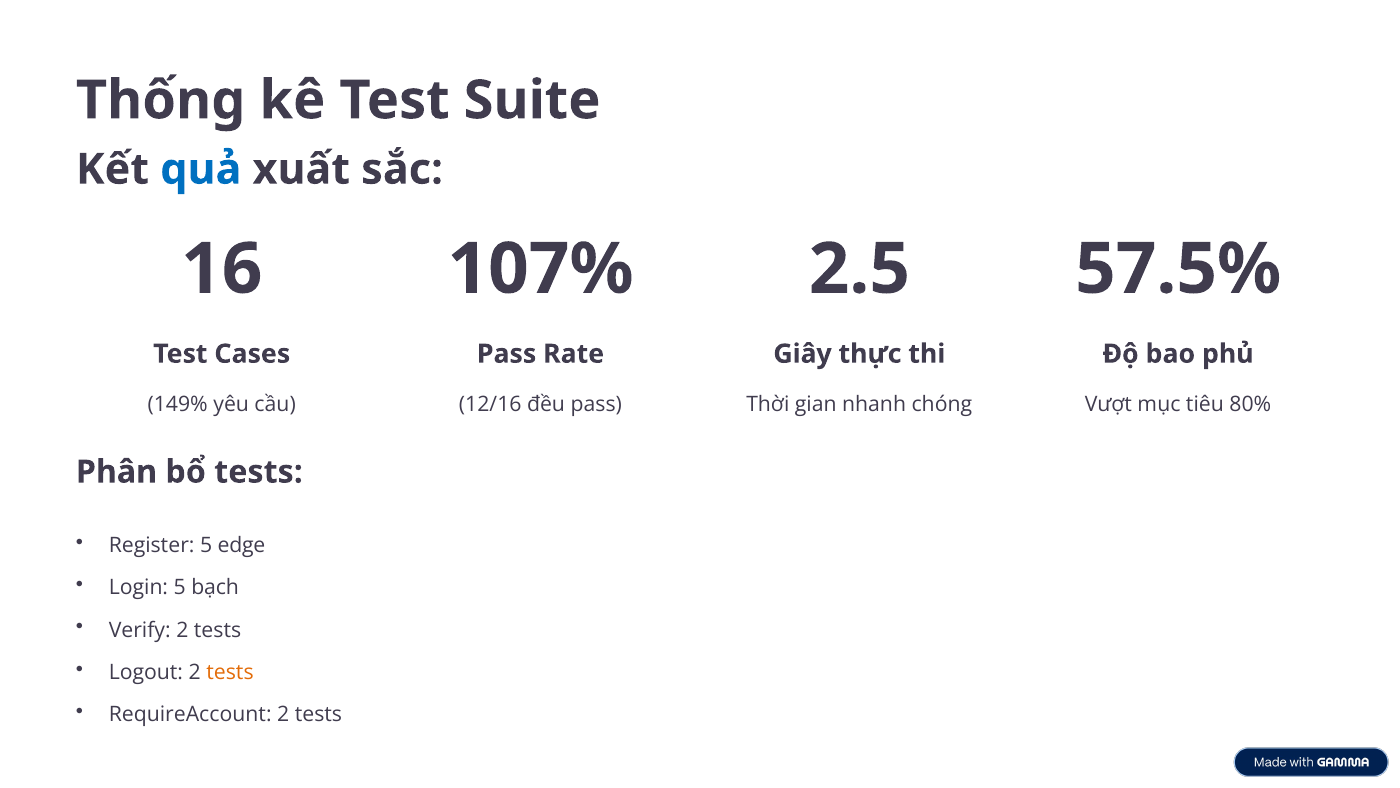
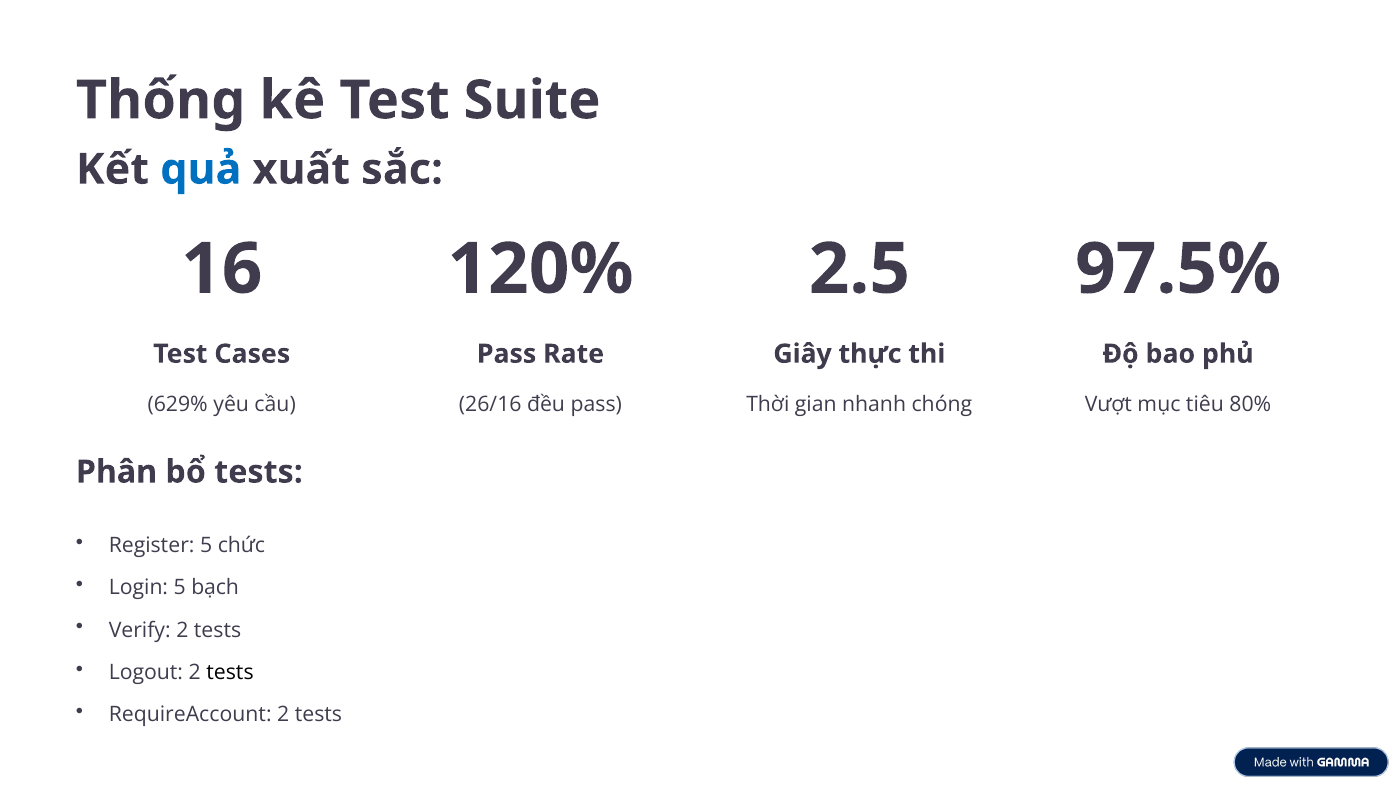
107%: 107% -> 120% (541, 269)
57.5%: 57.5% -> 97.5% (1178, 269)
149%: 149% -> 629% (178, 405)
12/16: 12/16 -> 26/16 (490, 405)
edge: edge -> chức (241, 545)
tests colour: orange -> black (230, 672)
